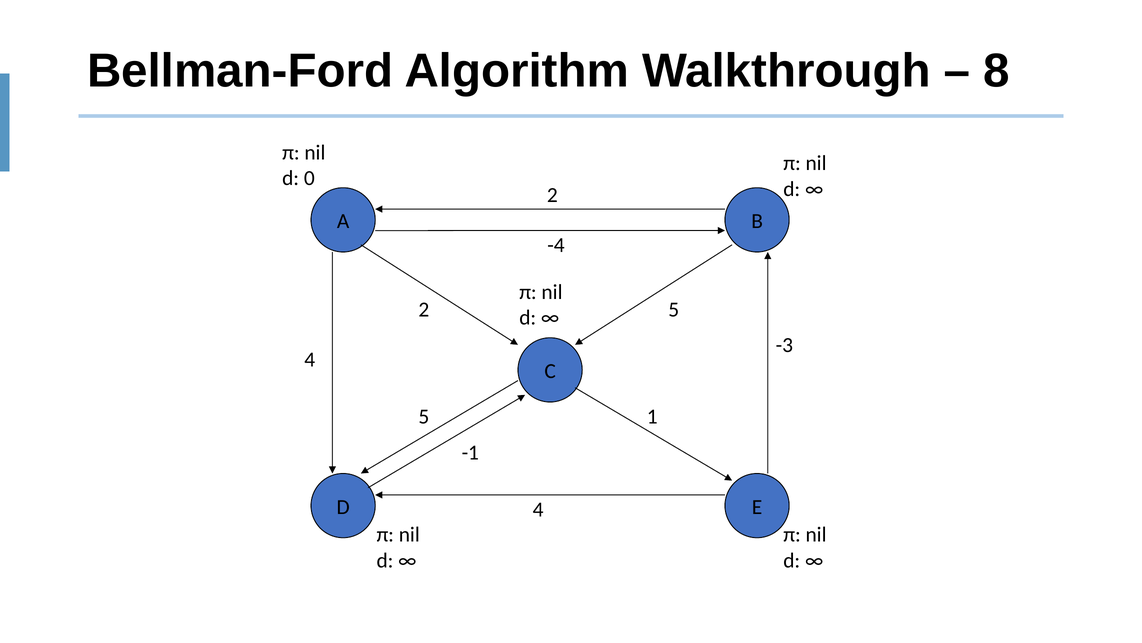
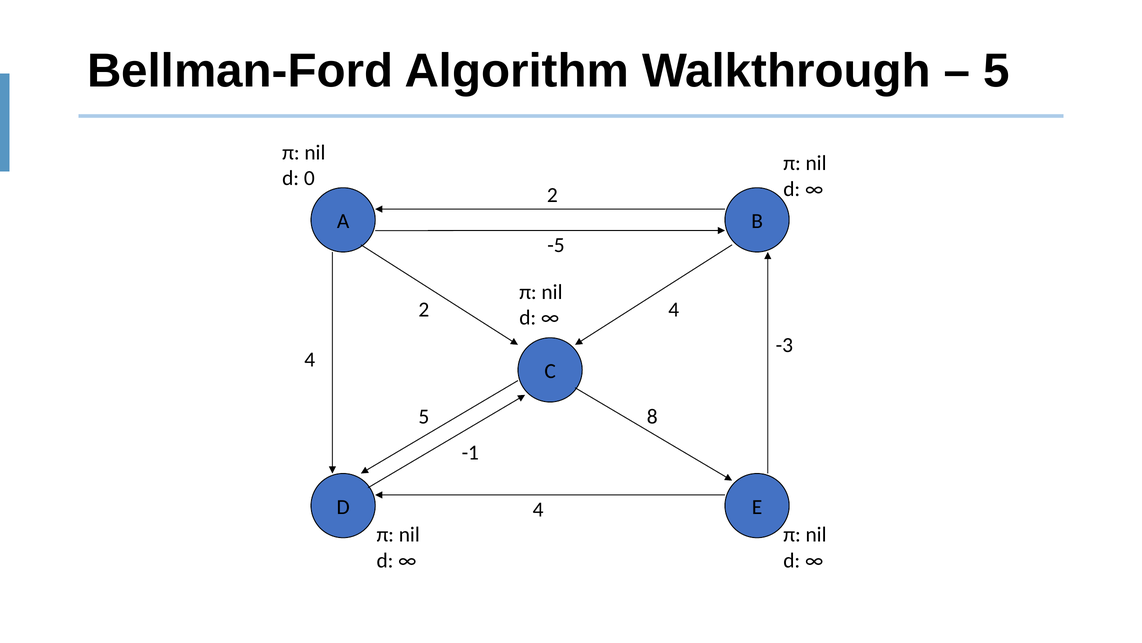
8: 8 -> 5 (997, 71)
-4: -4 -> -5 (556, 245)
2 5: 5 -> 4 (674, 309)
1: 1 -> 8 (652, 416)
